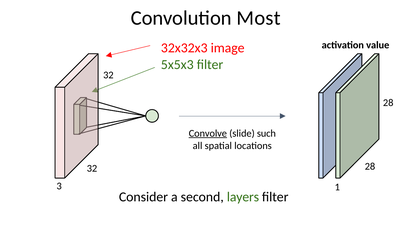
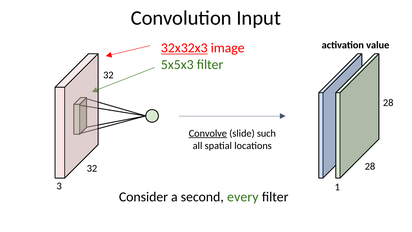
Most: Most -> Input (259, 18)
32x32x3 underline: none -> present (184, 48)
layers: layers -> every (243, 197)
